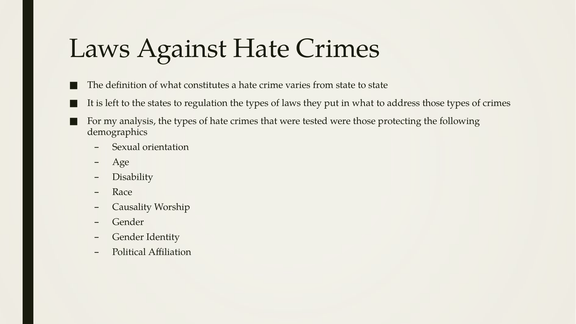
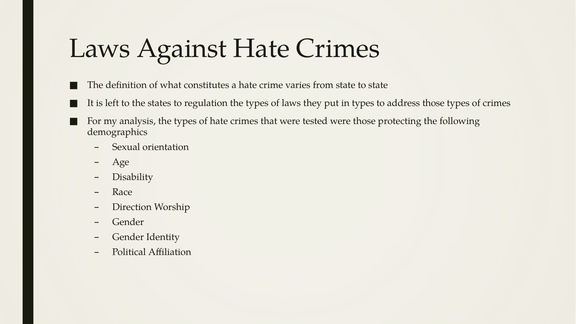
in what: what -> types (363, 103)
Causality: Causality -> Direction (132, 207)
